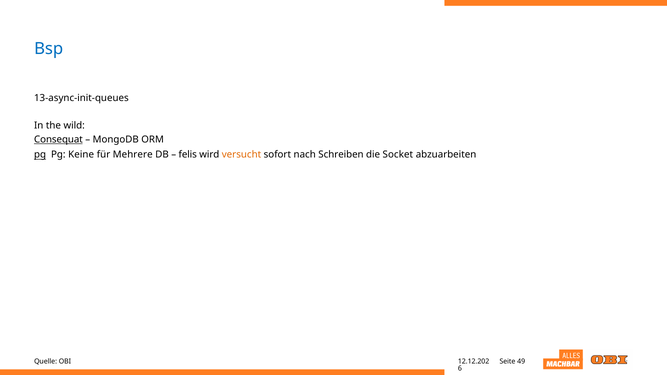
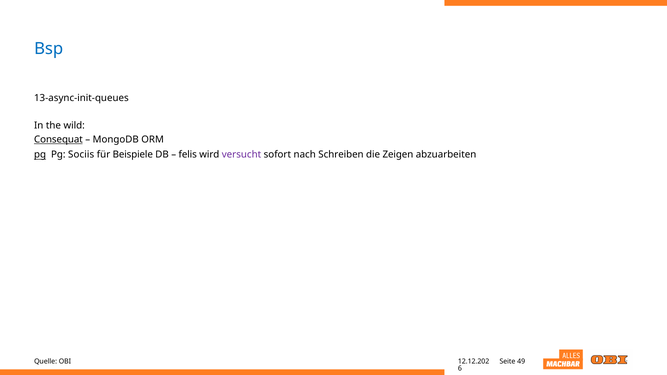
Keine: Keine -> Sociis (81, 155)
Mehrere: Mehrere -> Beispiele (133, 155)
versucht colour: orange -> purple (241, 155)
Socket: Socket -> Zeigen (398, 155)
